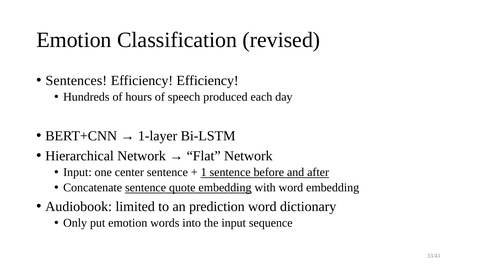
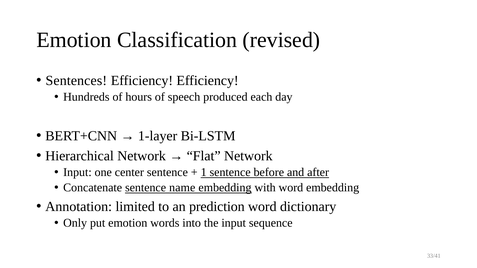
quote: quote -> name (182, 188)
Audiobook: Audiobook -> Annotation (79, 207)
